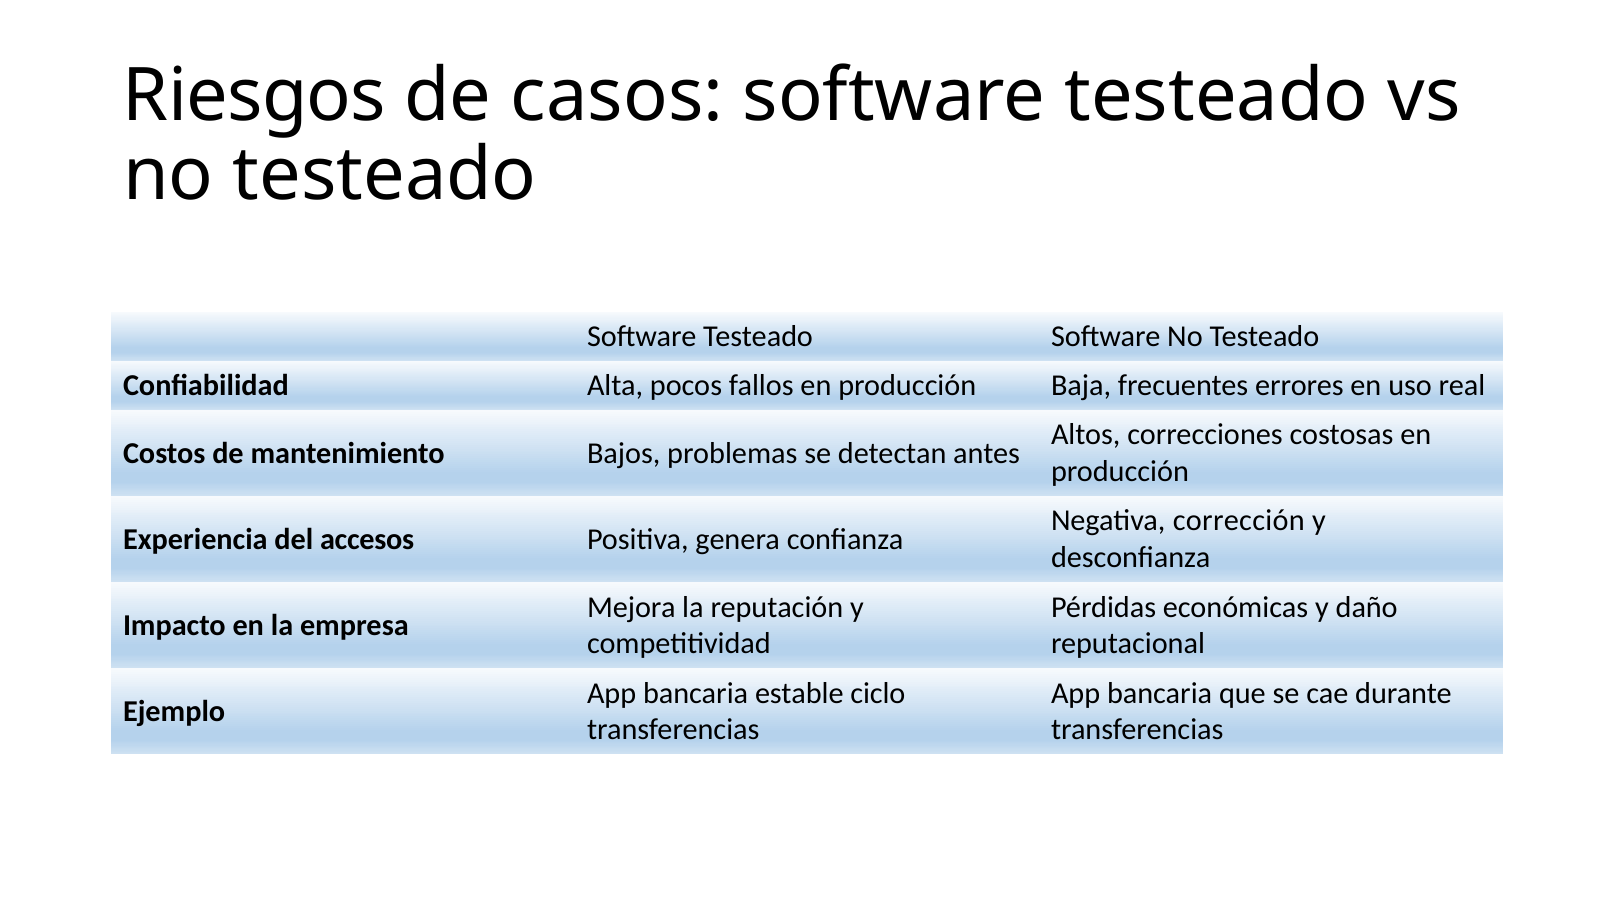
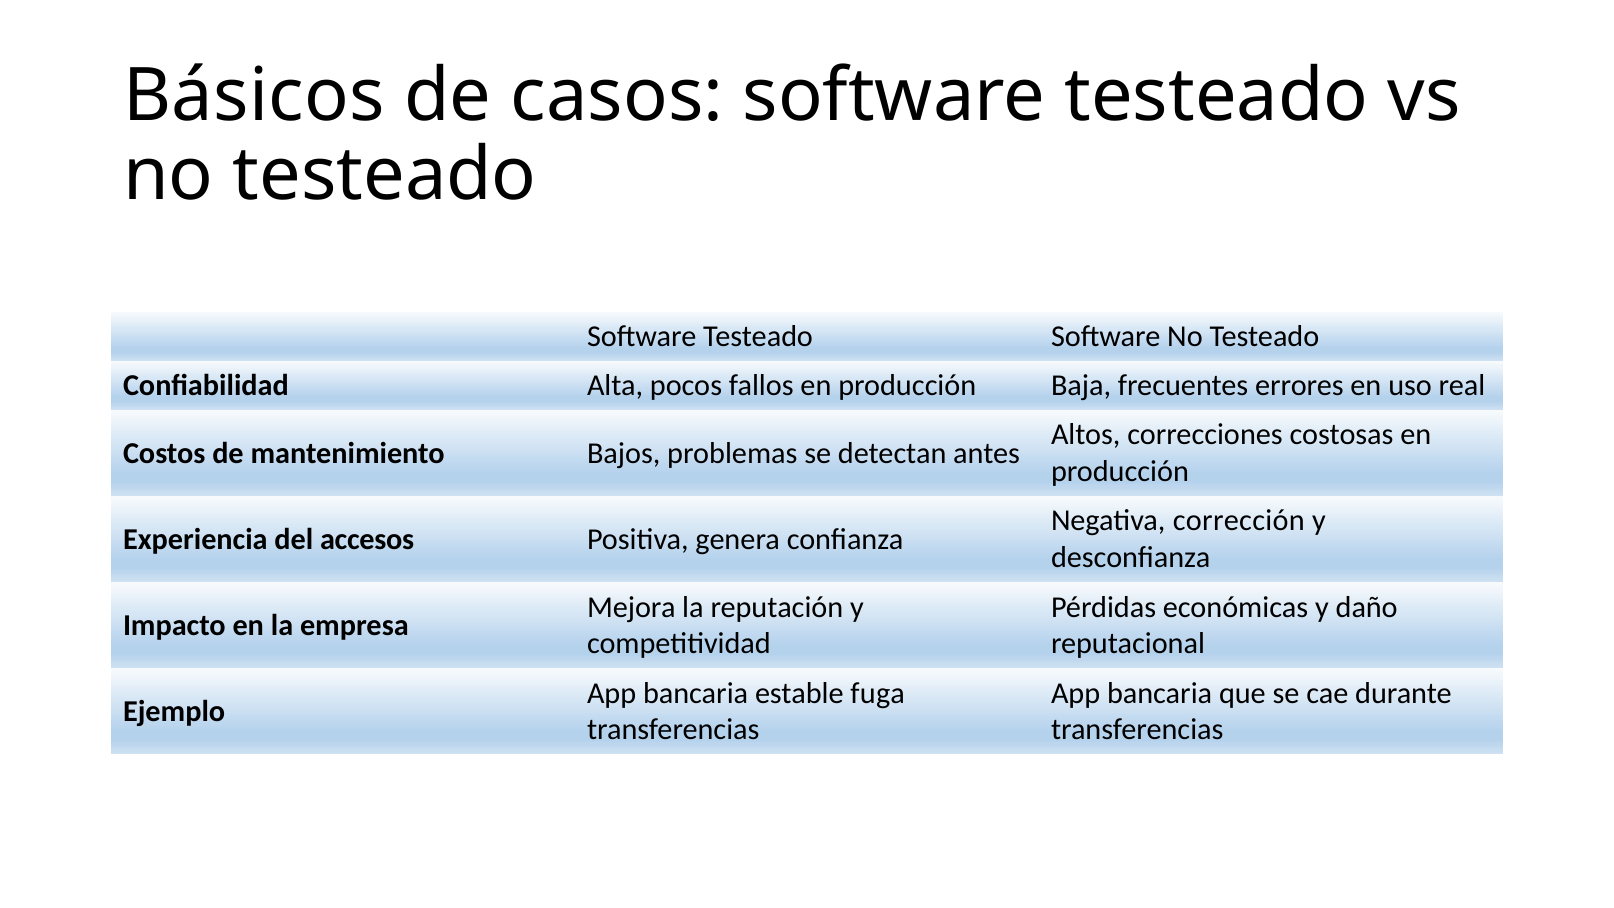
Riesgos: Riesgos -> Básicos (254, 96)
ciclo: ciclo -> fuga (878, 693)
